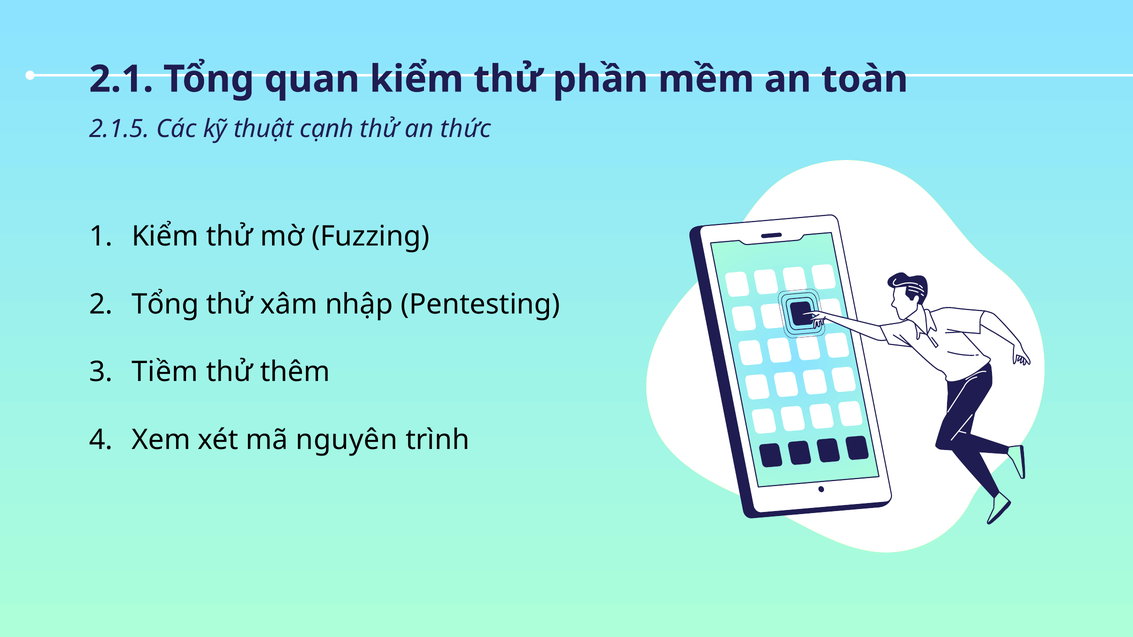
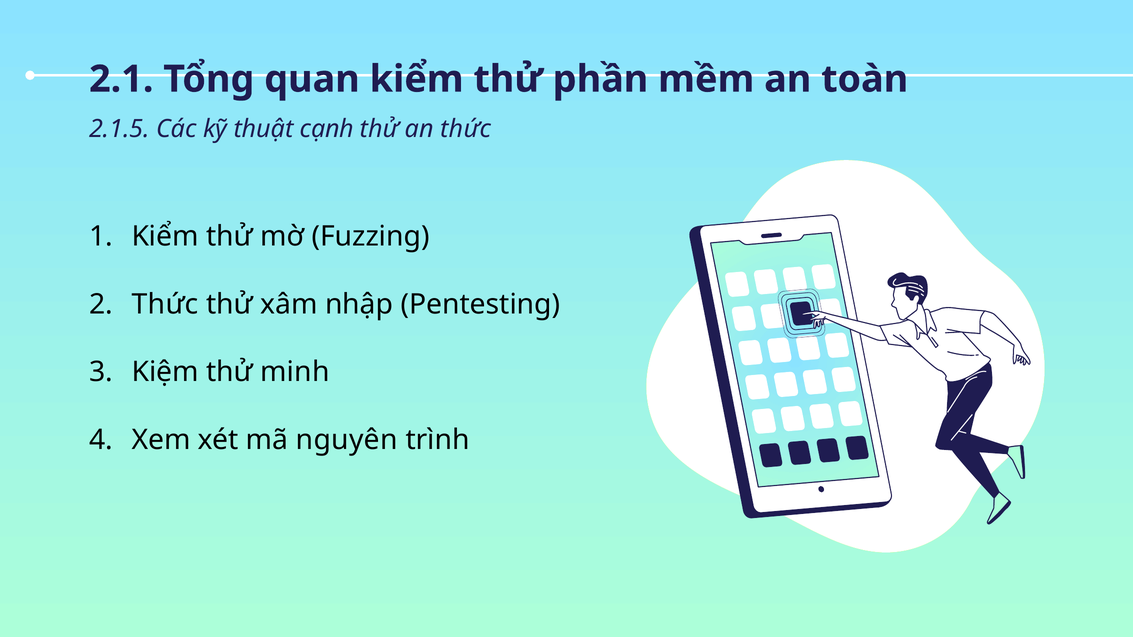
Tổng: Tổng -> Thức (165, 304)
Tiềm: Tiềm -> Kiệm (165, 372)
thêm: thêm -> minh (295, 372)
